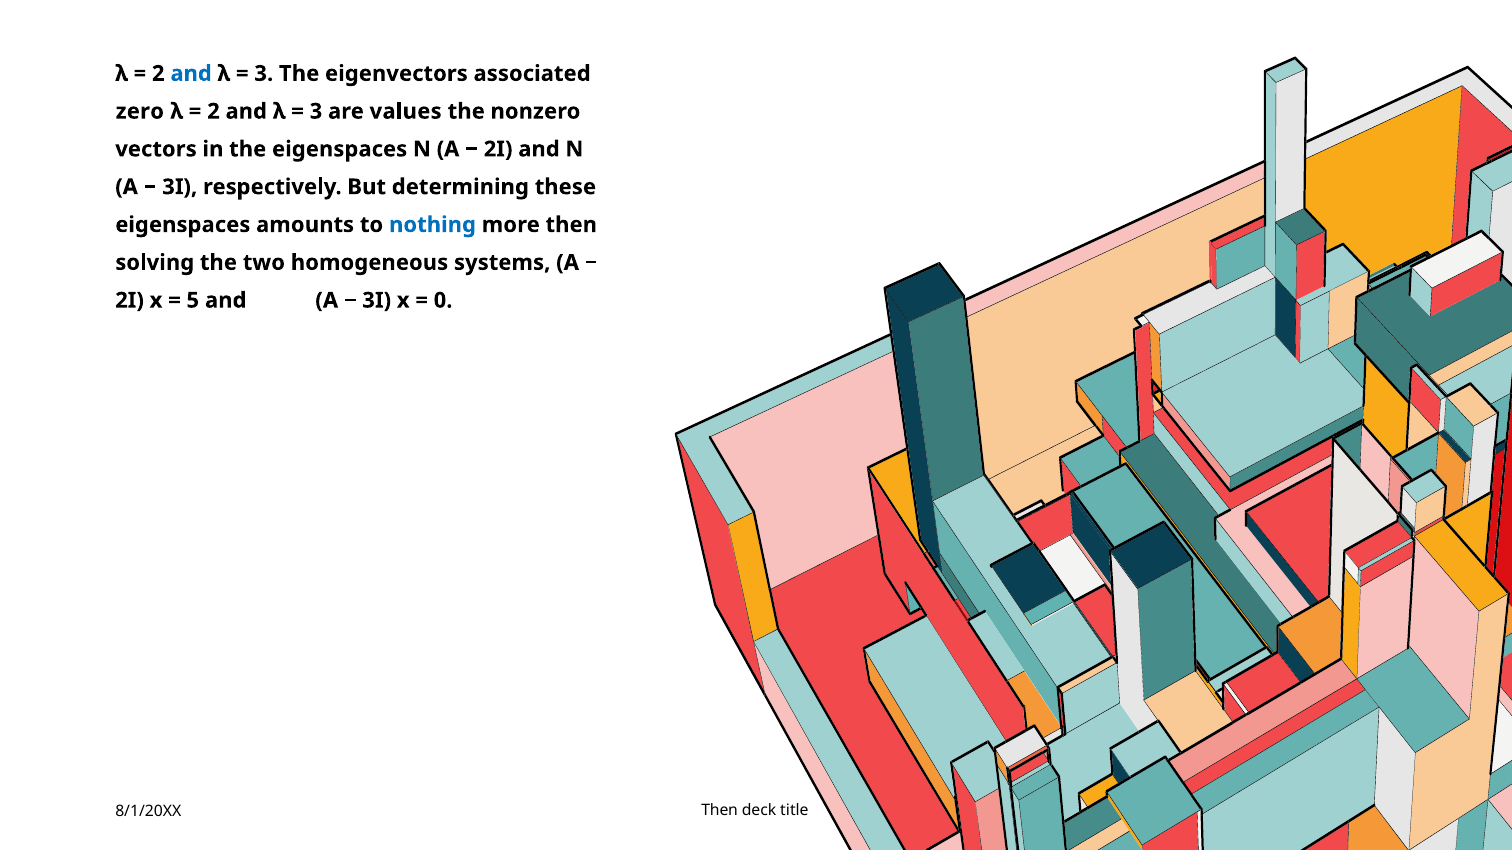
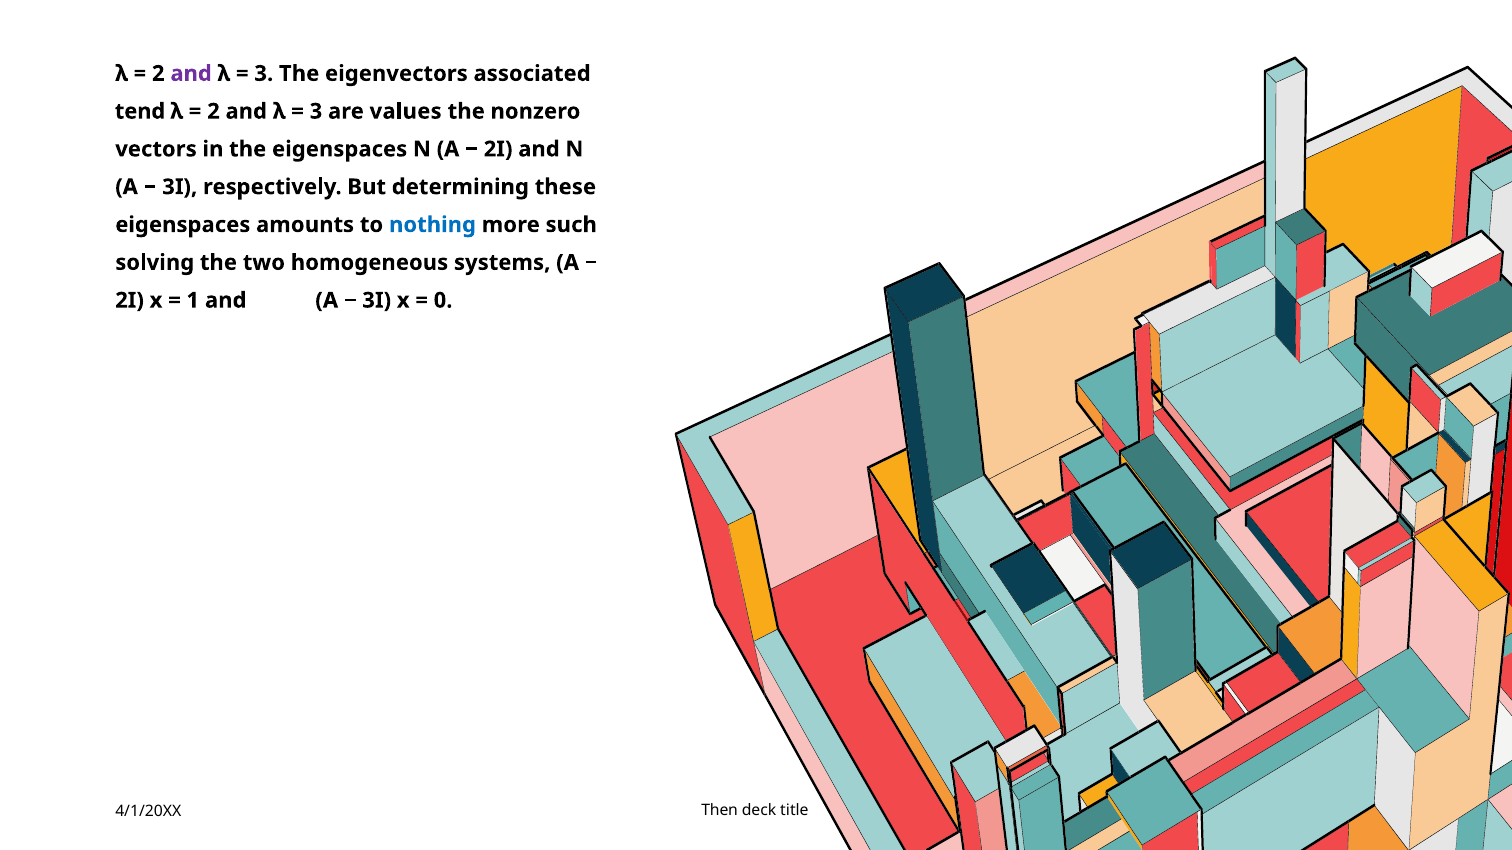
and colour: blue -> purple (191, 74)
zero: zero -> tend (140, 111)
more then: then -> such (571, 225)
5: 5 -> 1 (193, 301)
8/1/20XX: 8/1/20XX -> 4/1/20XX (148, 812)
